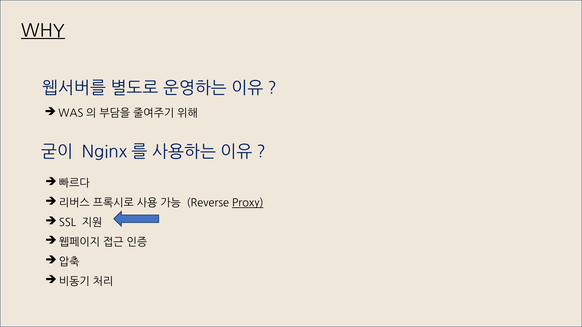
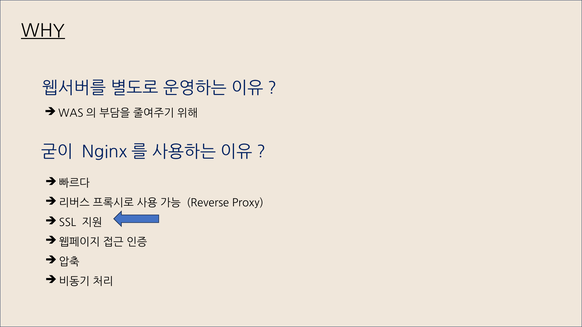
Proxy underline: present -> none (248, 203)
